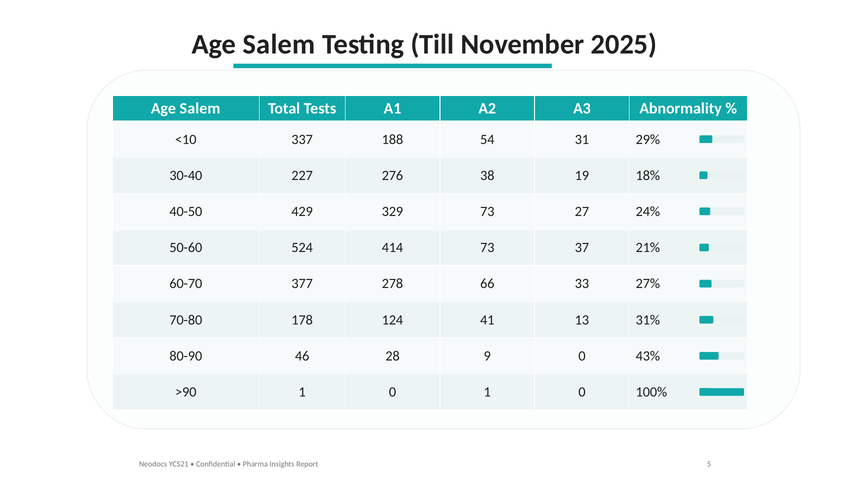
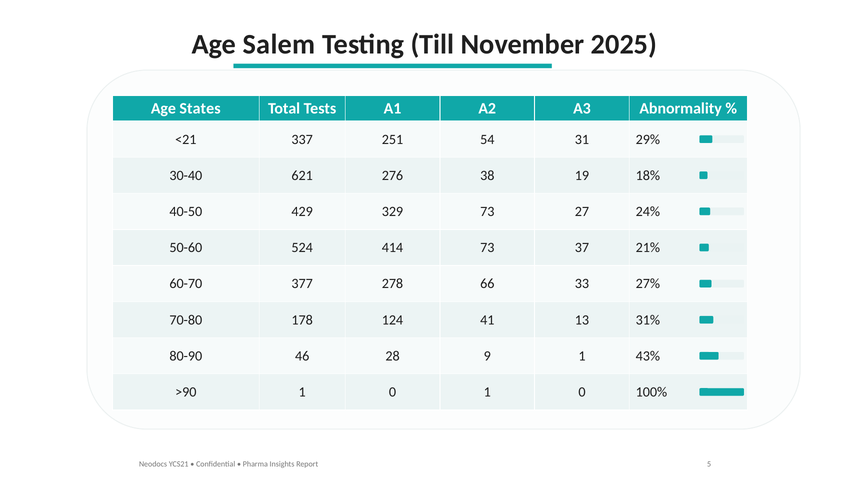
Salem: Salem -> States (200, 109)
<10: <10 -> <21 (186, 139)
188: 188 -> 251 (392, 139)
227: 227 -> 621 (302, 175)
9 0: 0 -> 1 (582, 356)
